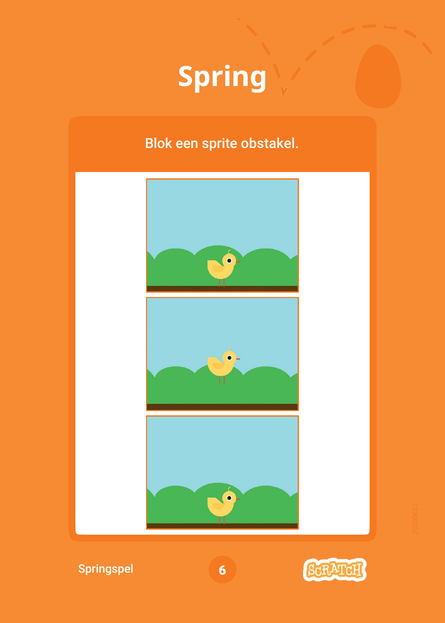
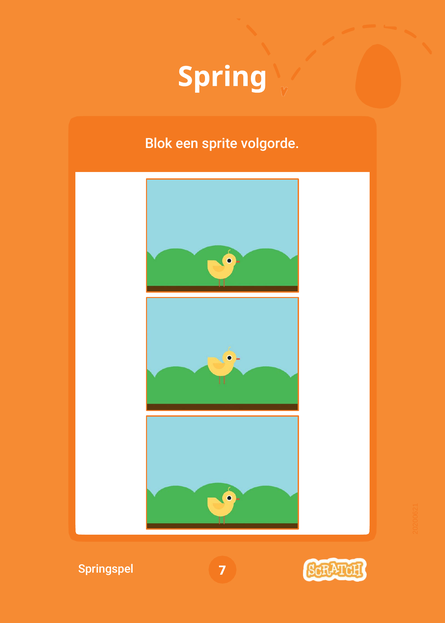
obstakel: obstakel -> volgorde (270, 143)
Springspel 6: 6 -> 7 (222, 571)
